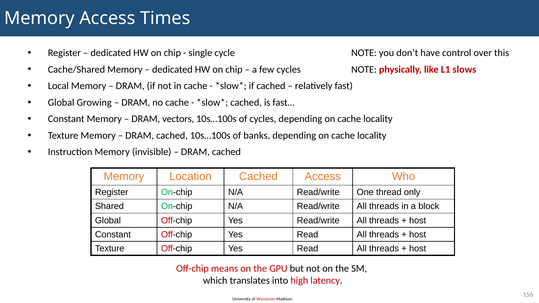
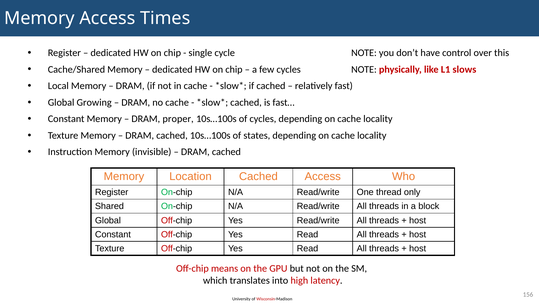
vectors: vectors -> proper (178, 119)
banks: banks -> states (257, 136)
